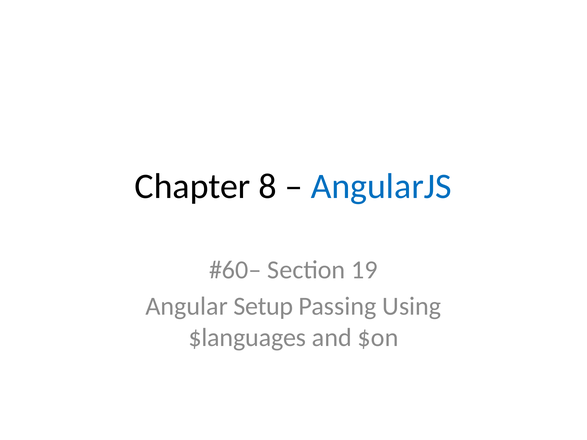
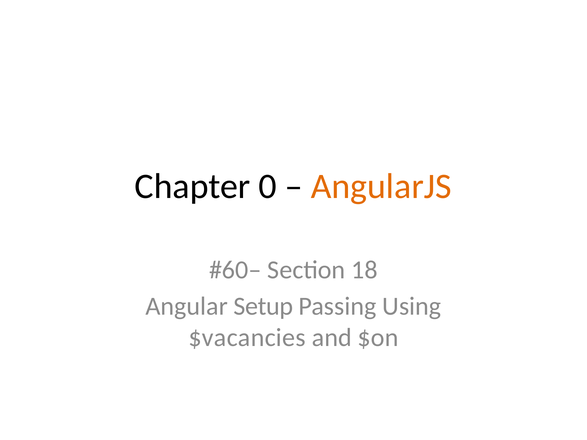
8: 8 -> 0 (268, 186)
AngularJS colour: blue -> orange (381, 186)
19: 19 -> 18 (364, 270)
$languages: $languages -> $vacancies (247, 338)
